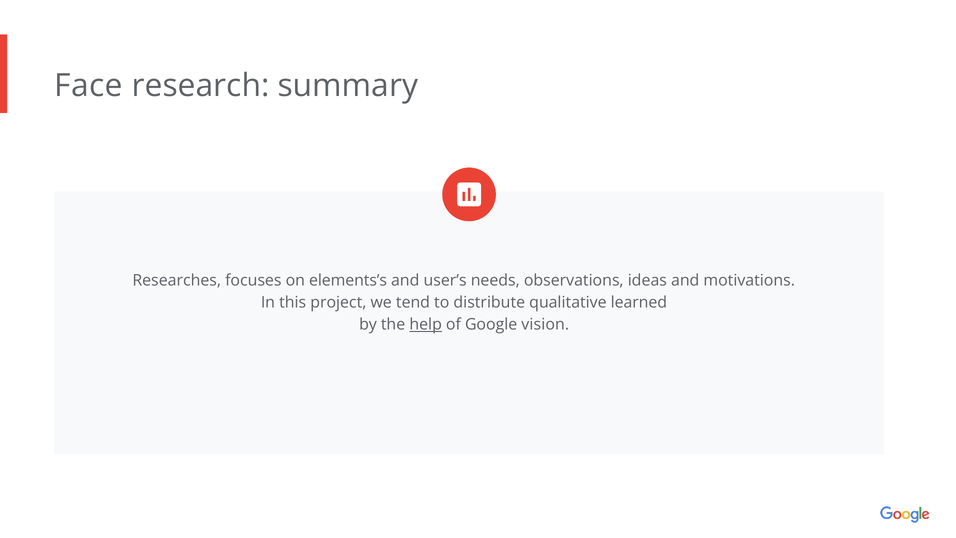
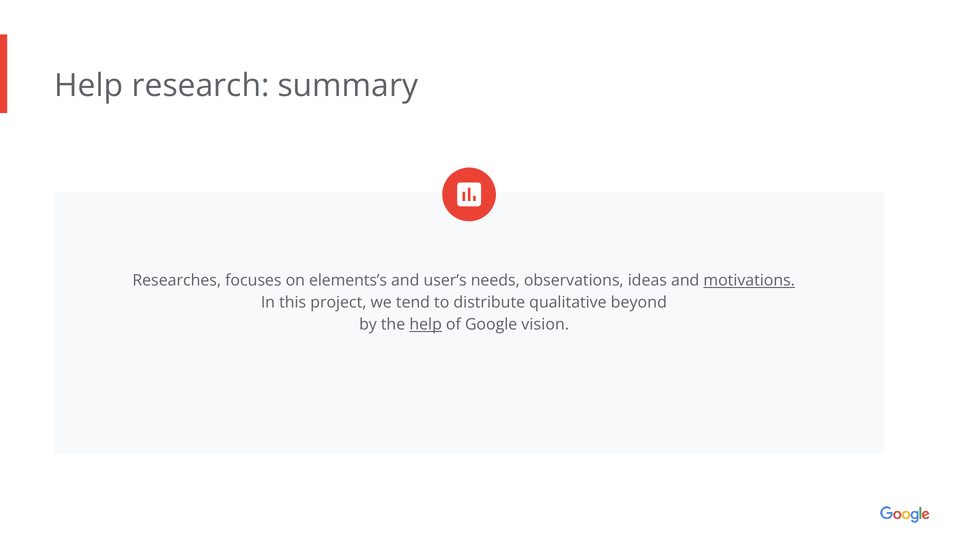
Face: Face -> Help (89, 86)
motivations underline: none -> present (749, 280)
learned: learned -> beyond (639, 302)
